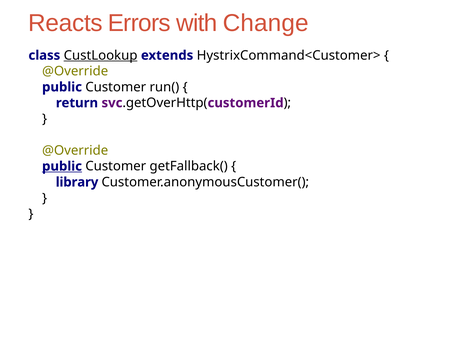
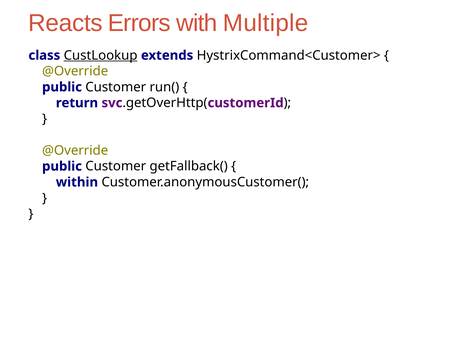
Change: Change -> Multiple (266, 23)
public underline: present -> none (62, 166)
library: library -> within (77, 182)
